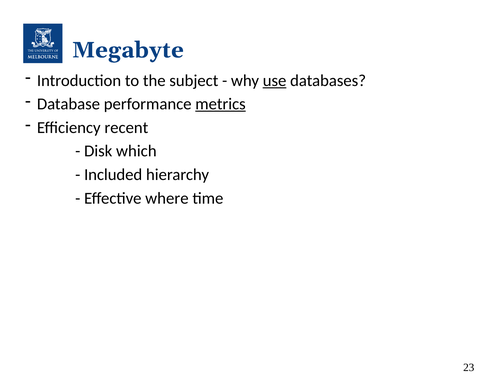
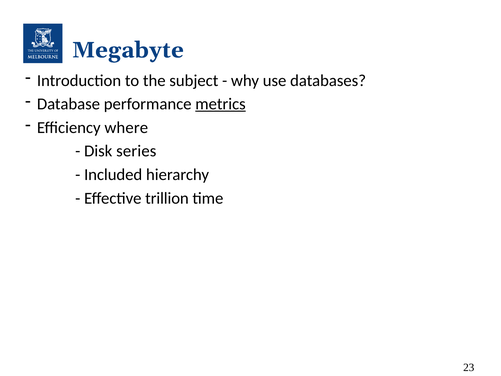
use underline: present -> none (275, 80)
recent: recent -> where (126, 128)
which: which -> series (136, 151)
where: where -> trillion (167, 198)
